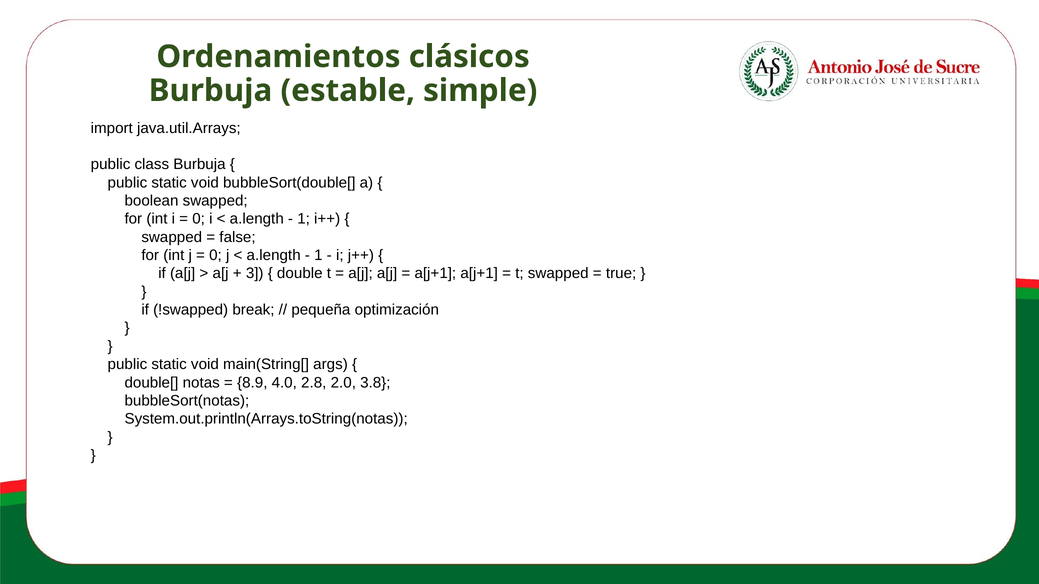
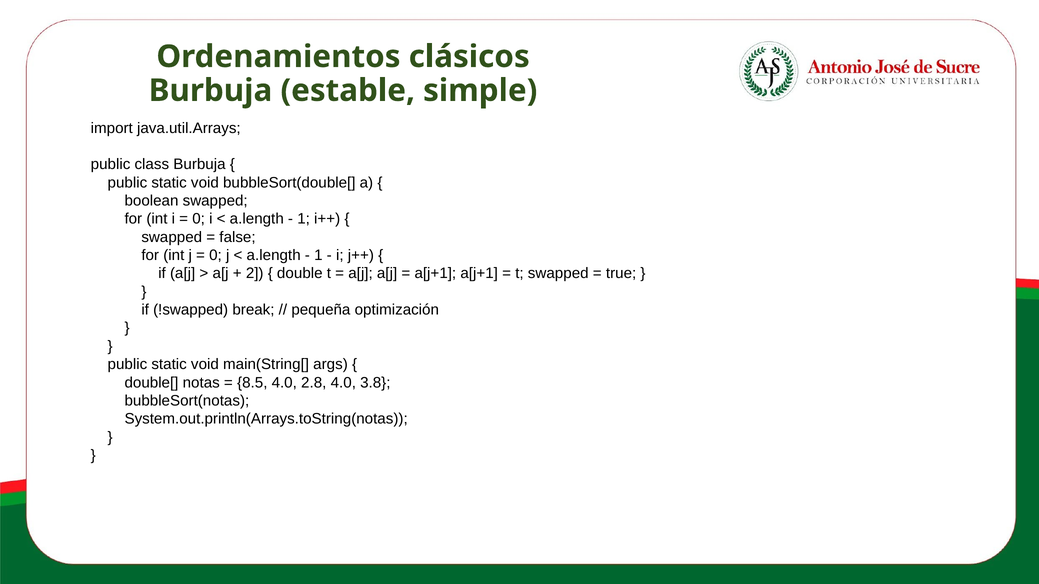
3: 3 -> 2 (255, 274)
8.9: 8.9 -> 8.5 (252, 383)
2.8 2.0: 2.0 -> 4.0 (343, 383)
